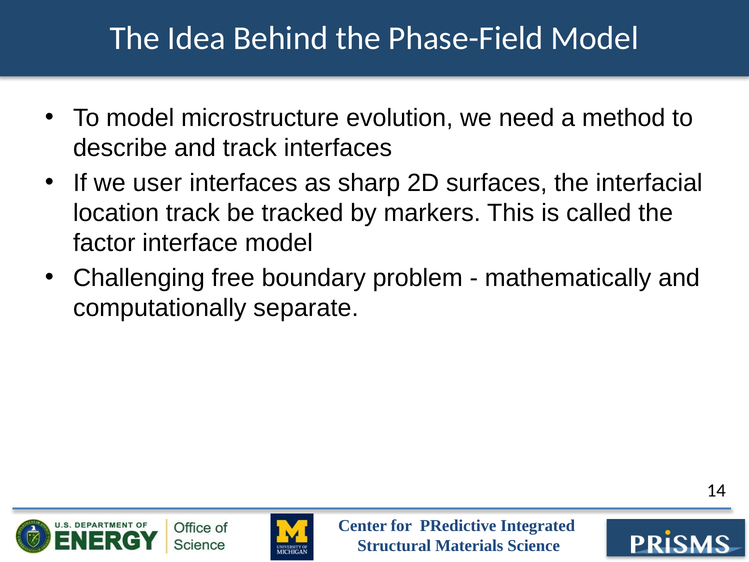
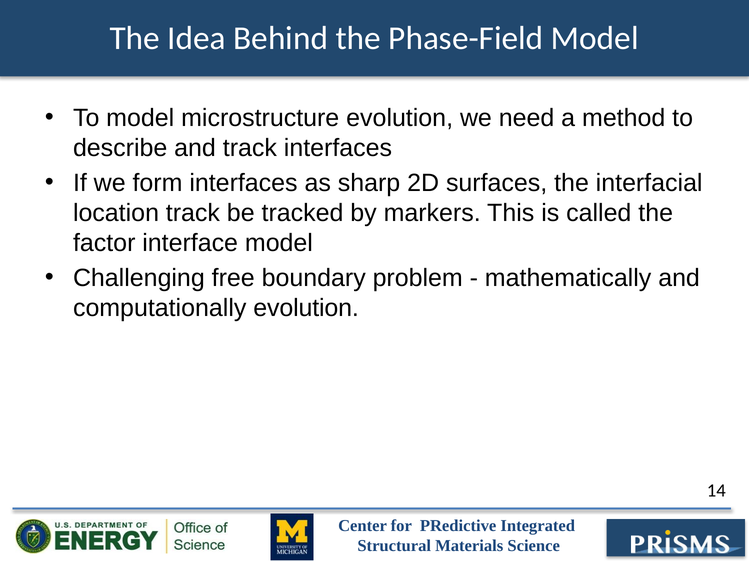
user: user -> form (157, 183)
computationally separate: separate -> evolution (306, 308)
